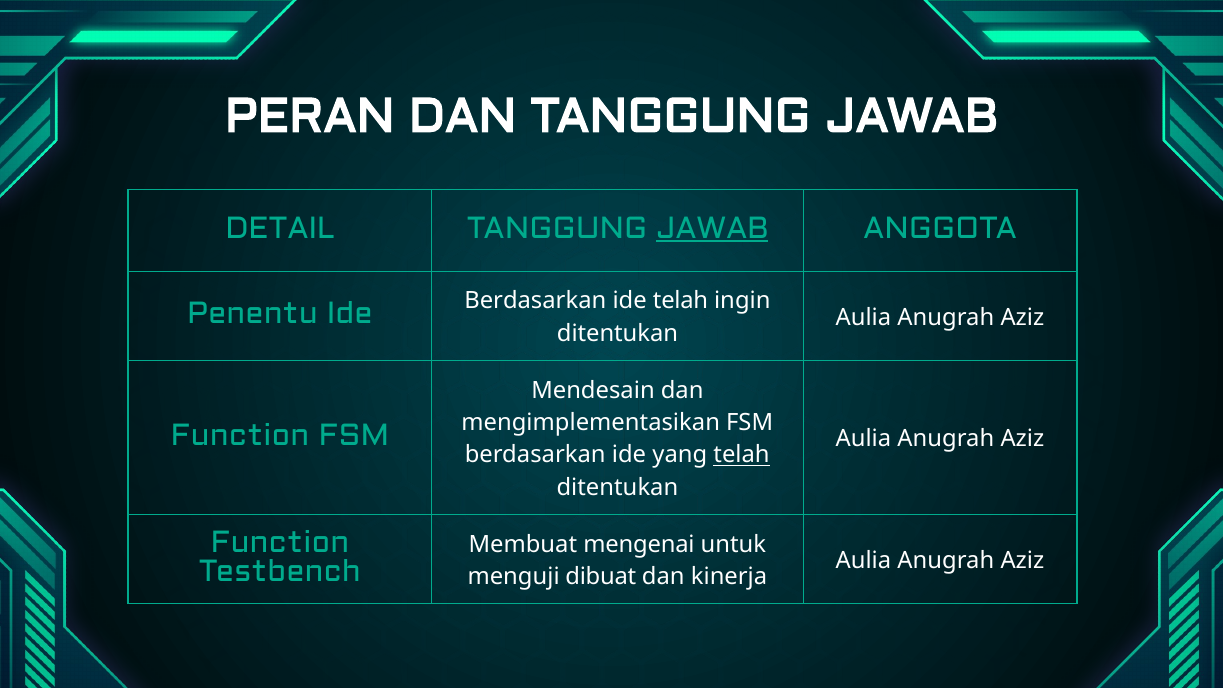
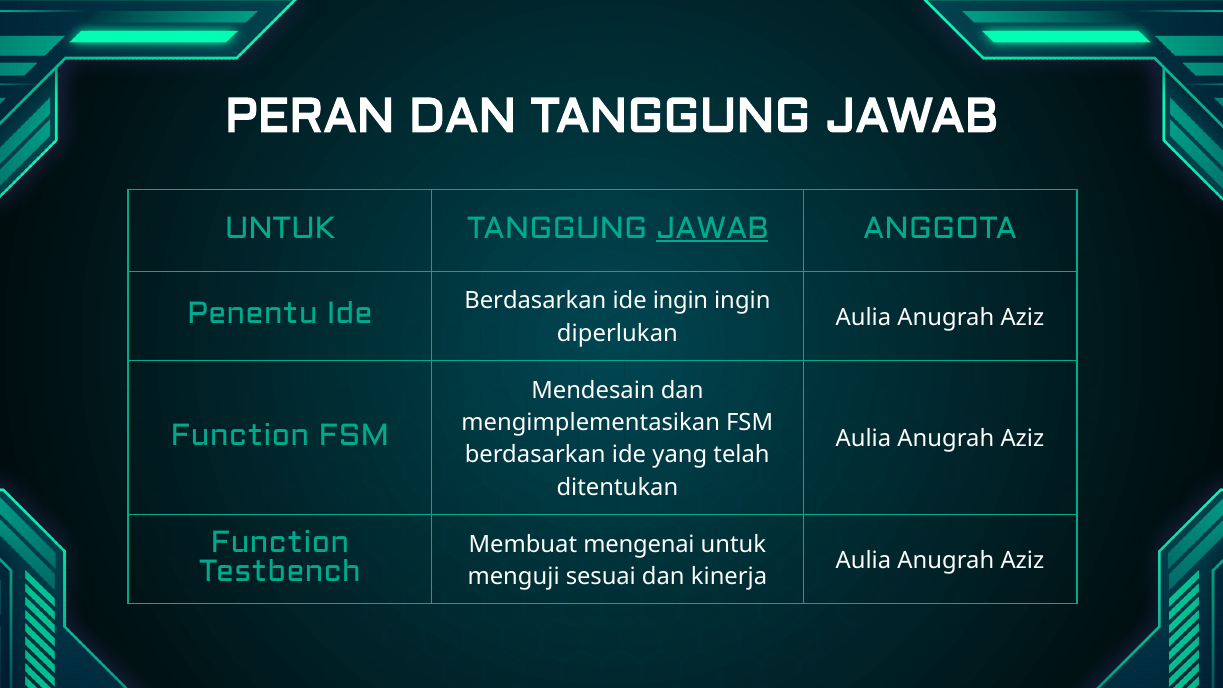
DETAIL: DETAIL -> UNTUK (280, 228)
ide telah: telah -> ingin (681, 301)
ditentukan: ditentukan -> diperlukan (617, 333)
telah underline: present -> none (742, 455)
dibuat: dibuat -> sesuai (601, 577)
